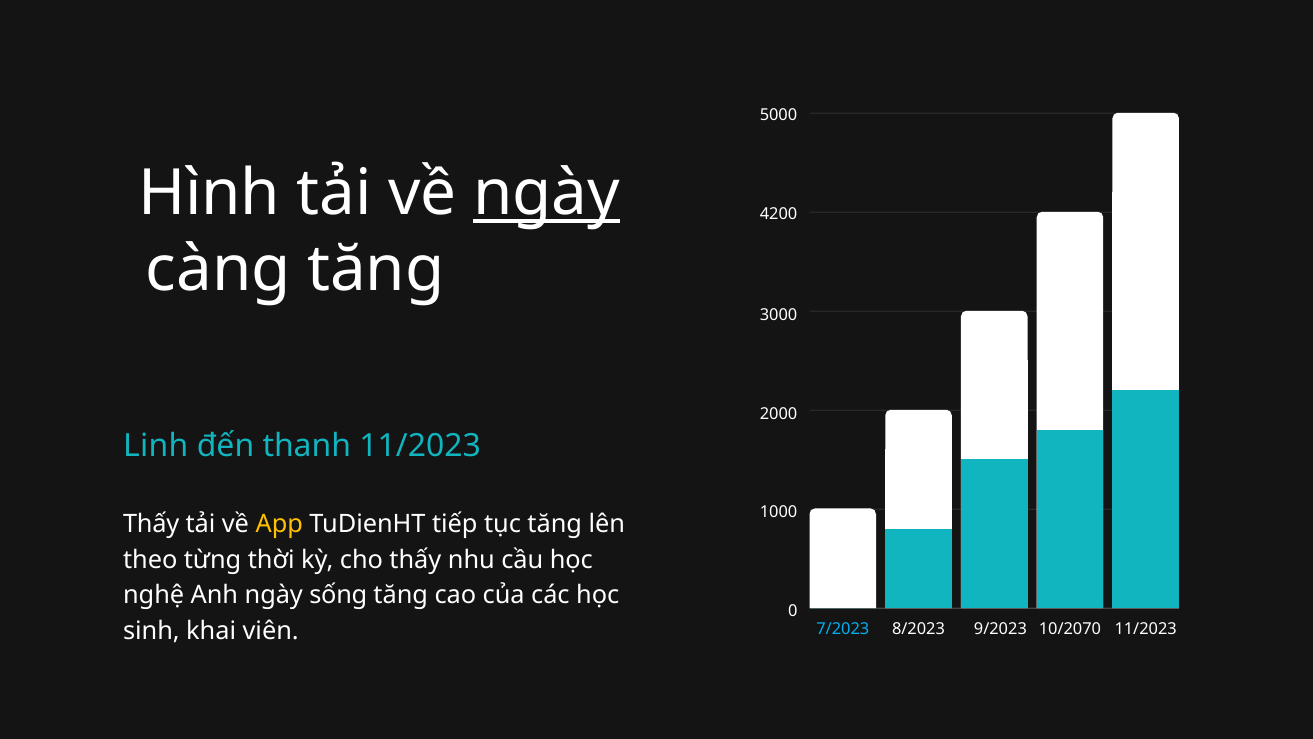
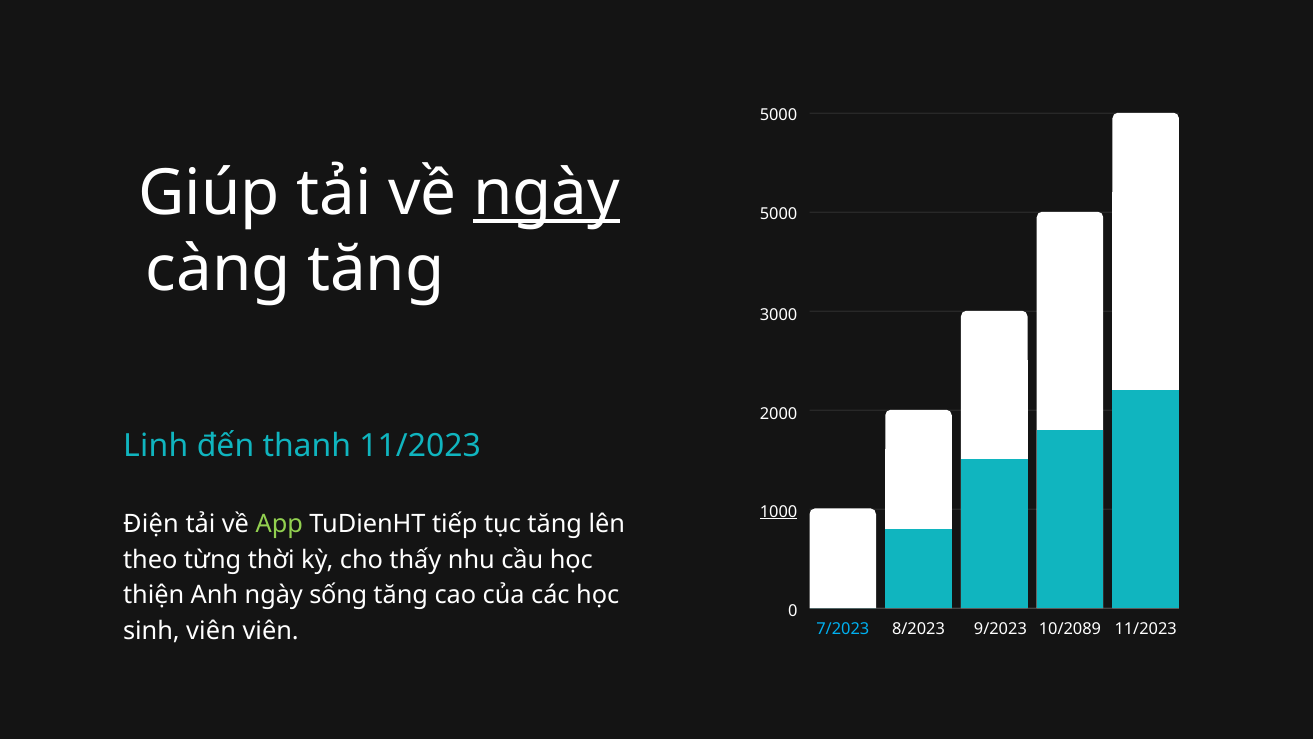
Hình: Hình -> Giúp (209, 193)
4200: 4200 -> 5000 (779, 214)
1000 underline: none -> present (779, 512)
Thấy: Thấy -> Điện (151, 524)
App colour: yellow -> light green (279, 524)
nghệ: nghệ -> thiện (154, 595)
sinh khai: khai -> viên (211, 631)
10/2070: 10/2070 -> 10/2089 (1070, 629)
